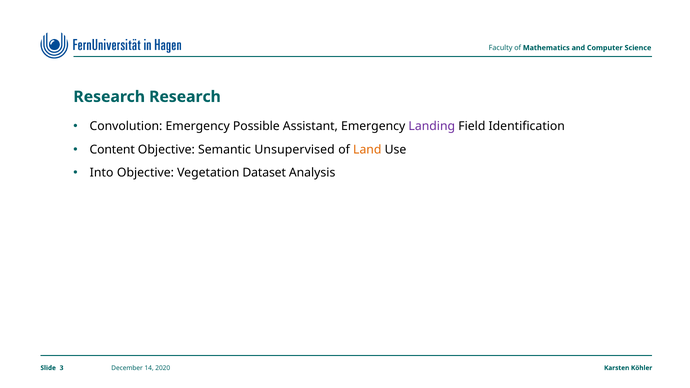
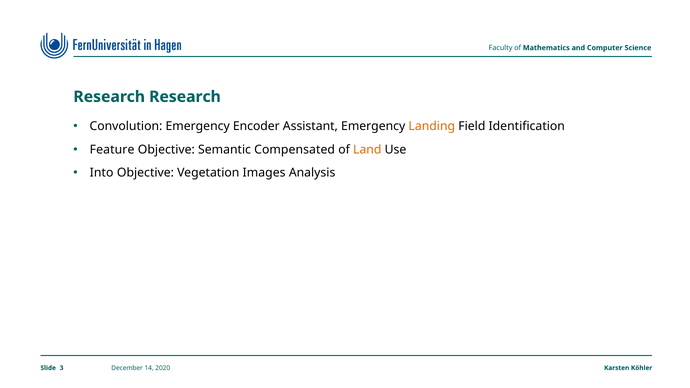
Possible: Possible -> Encoder (256, 126)
Landing colour: purple -> orange (432, 126)
Content: Content -> Feature (112, 150)
Unsupervised: Unsupervised -> Compensated (295, 150)
Dataset: Dataset -> Images (264, 173)
